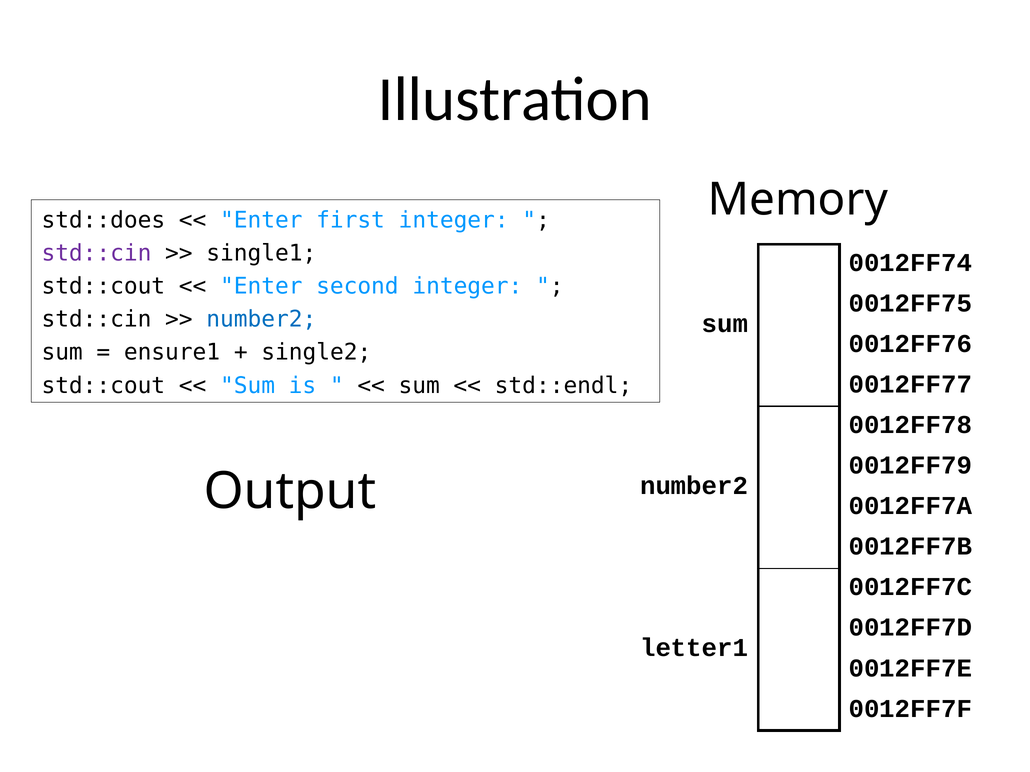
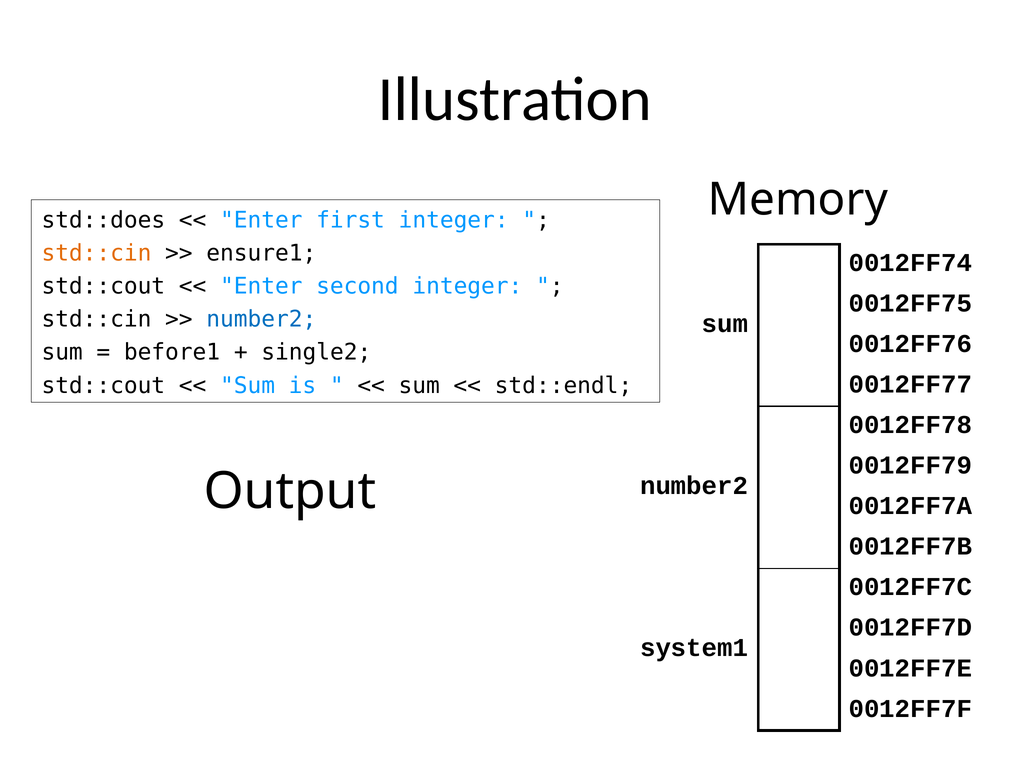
std::cin colour: purple -> orange (96, 253)
single1: single1 -> ensure1 (261, 253)
ensure1: ensure1 -> before1 (172, 353)
letter1: letter1 -> system1 (694, 648)
